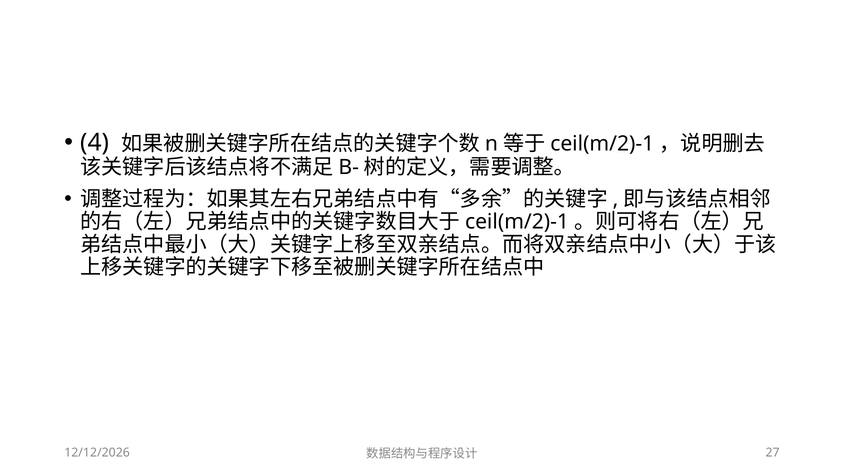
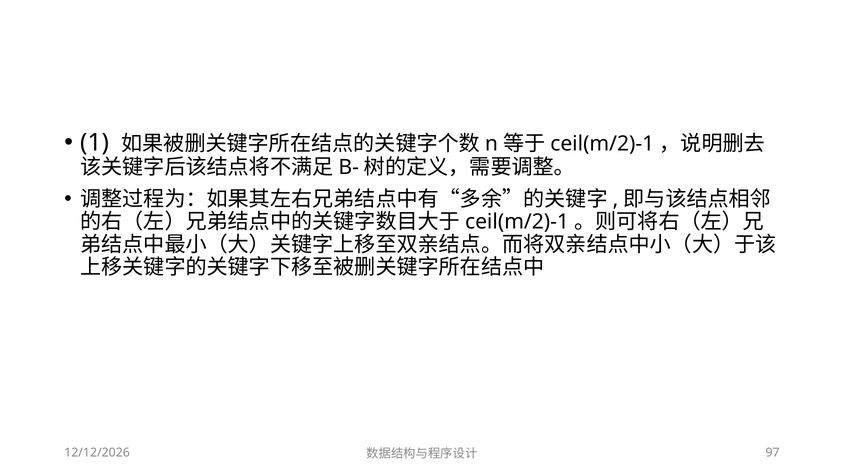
4: 4 -> 1 (95, 143)
27: 27 -> 97 (773, 453)
